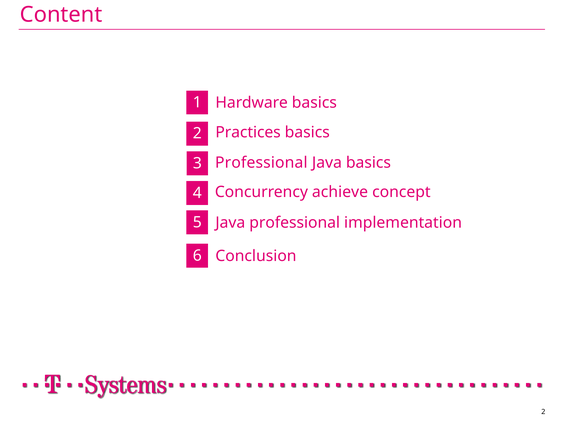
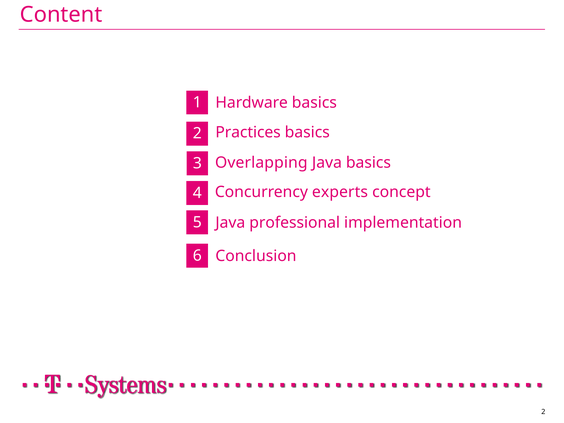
Professional: Professional -> Overlapping (261, 163)
achieve: achieve -> experts (340, 192)
